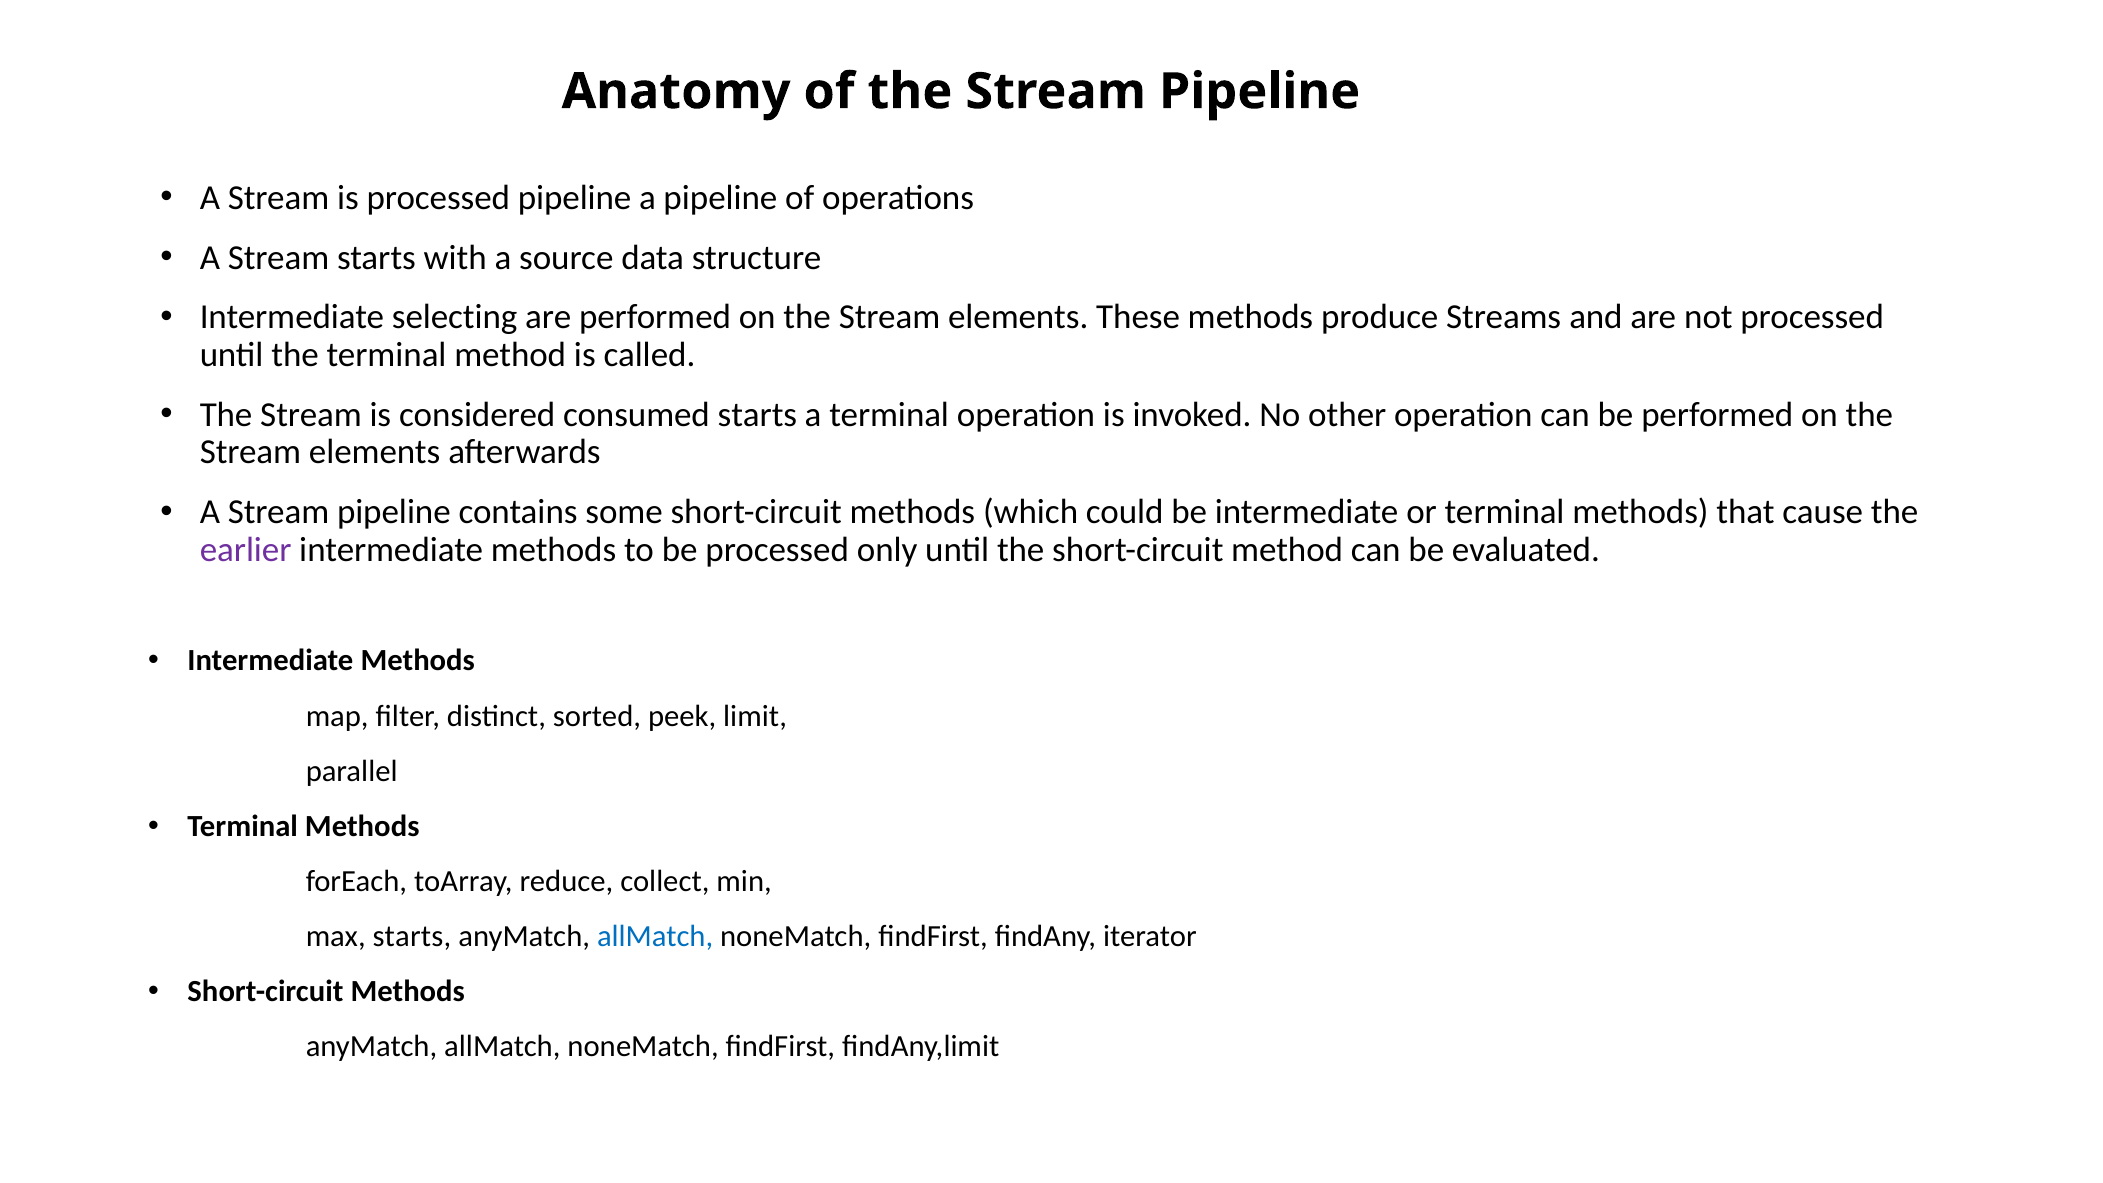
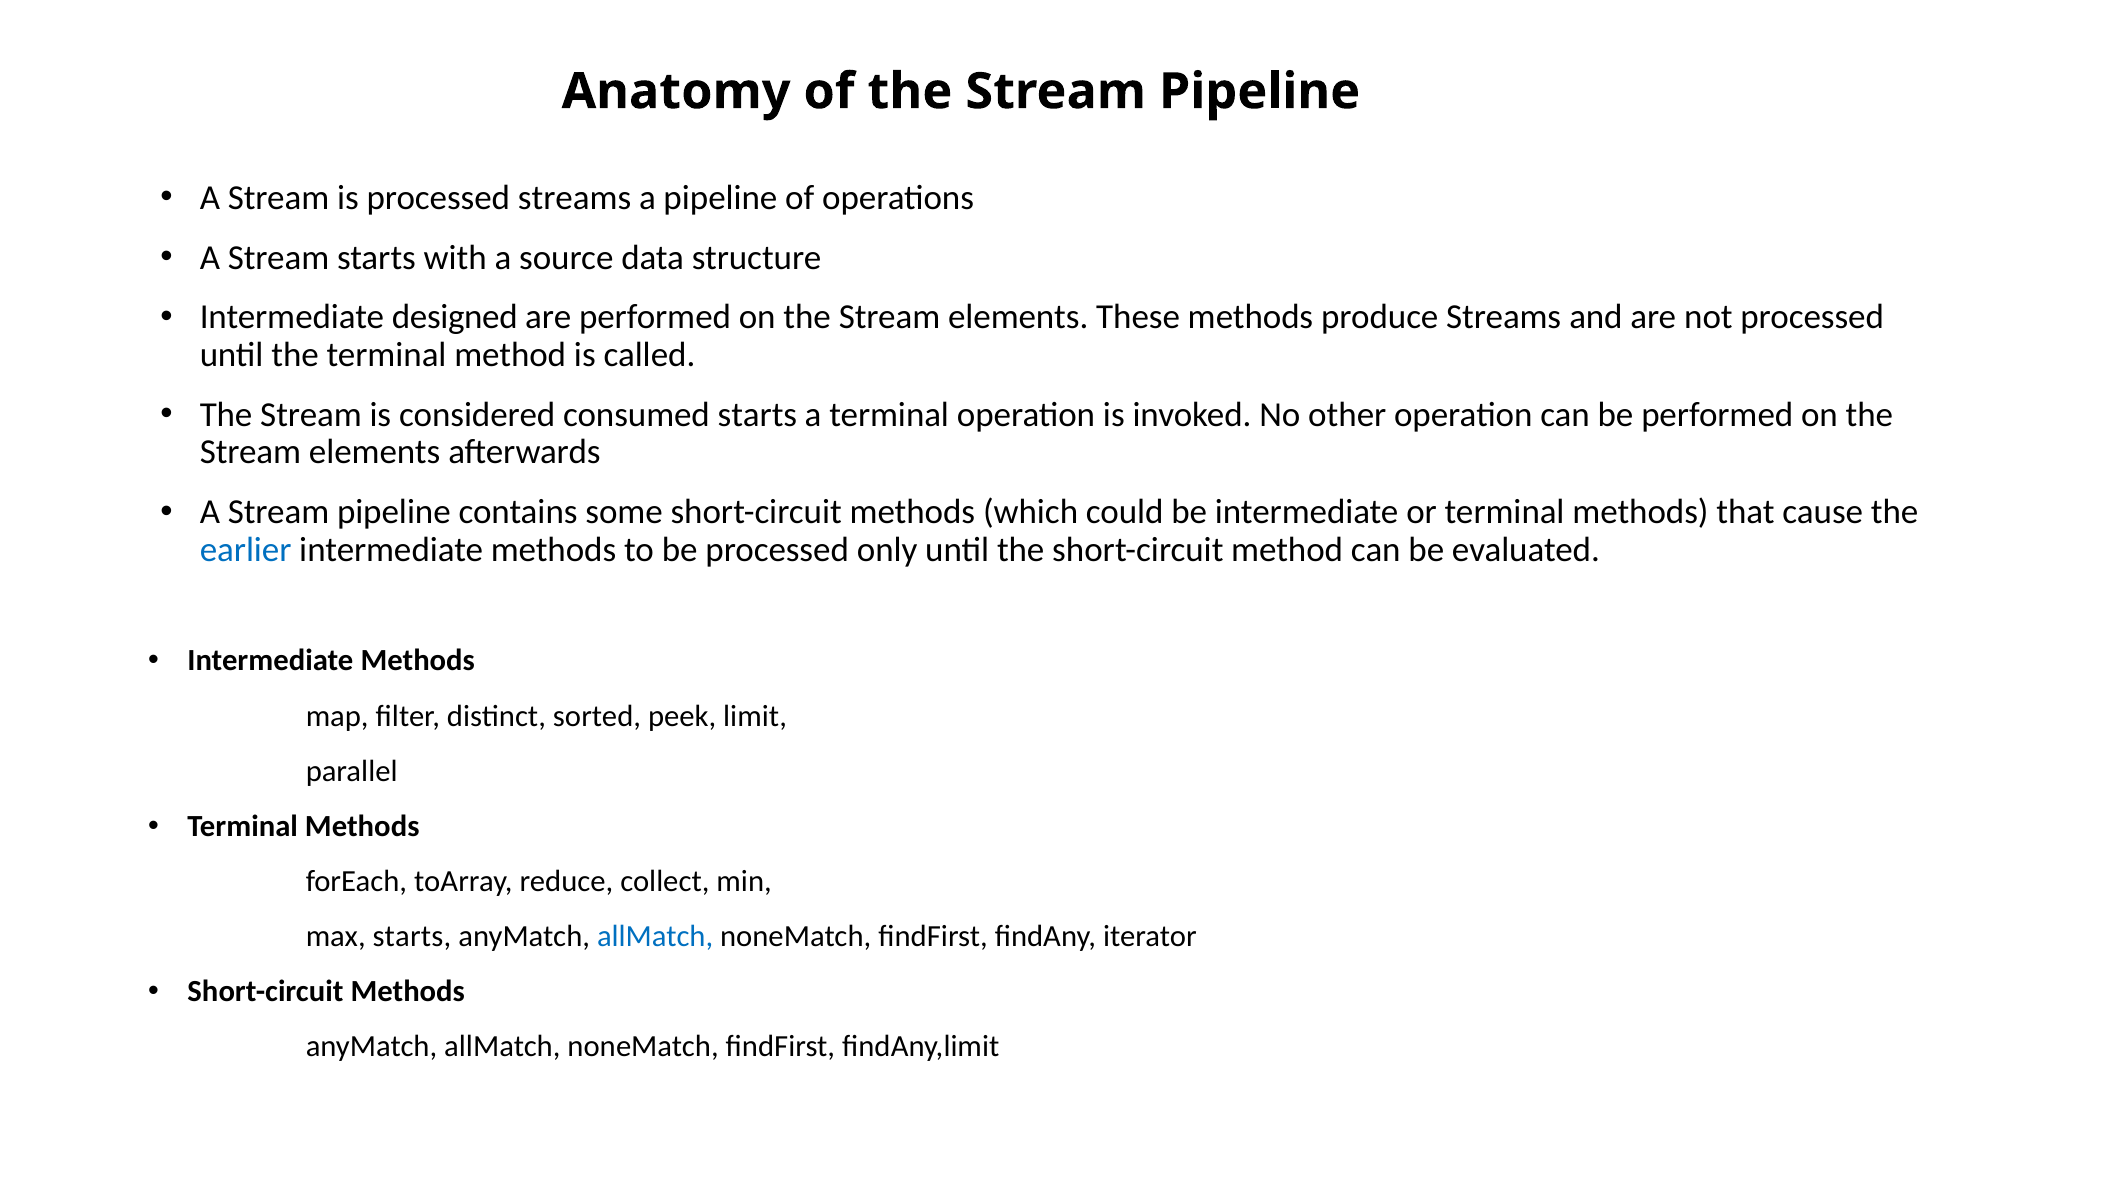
processed pipeline: pipeline -> streams (575, 198)
selecting: selecting -> designed (455, 317)
earlier colour: purple -> blue (246, 550)
